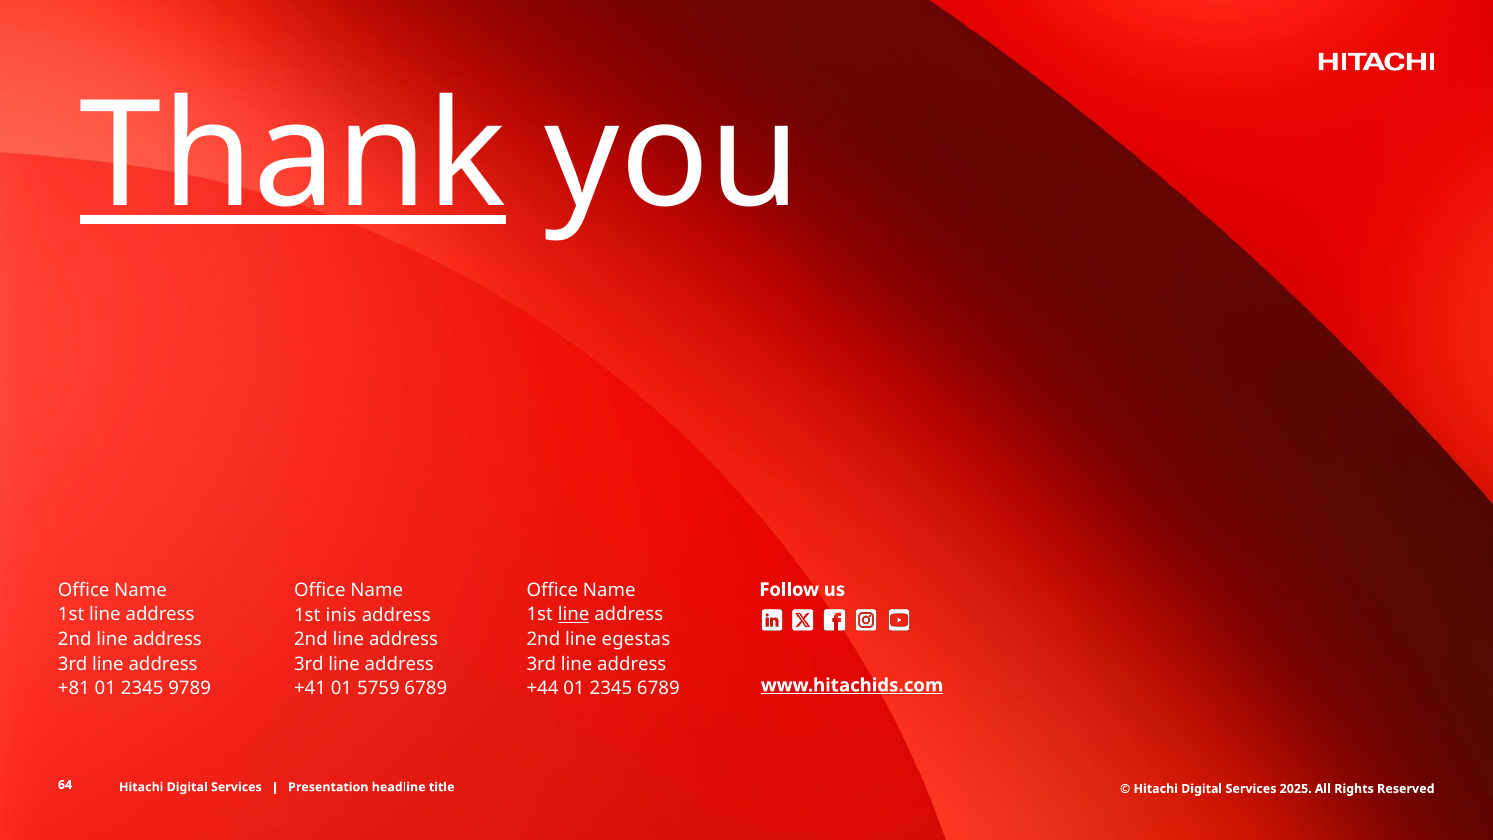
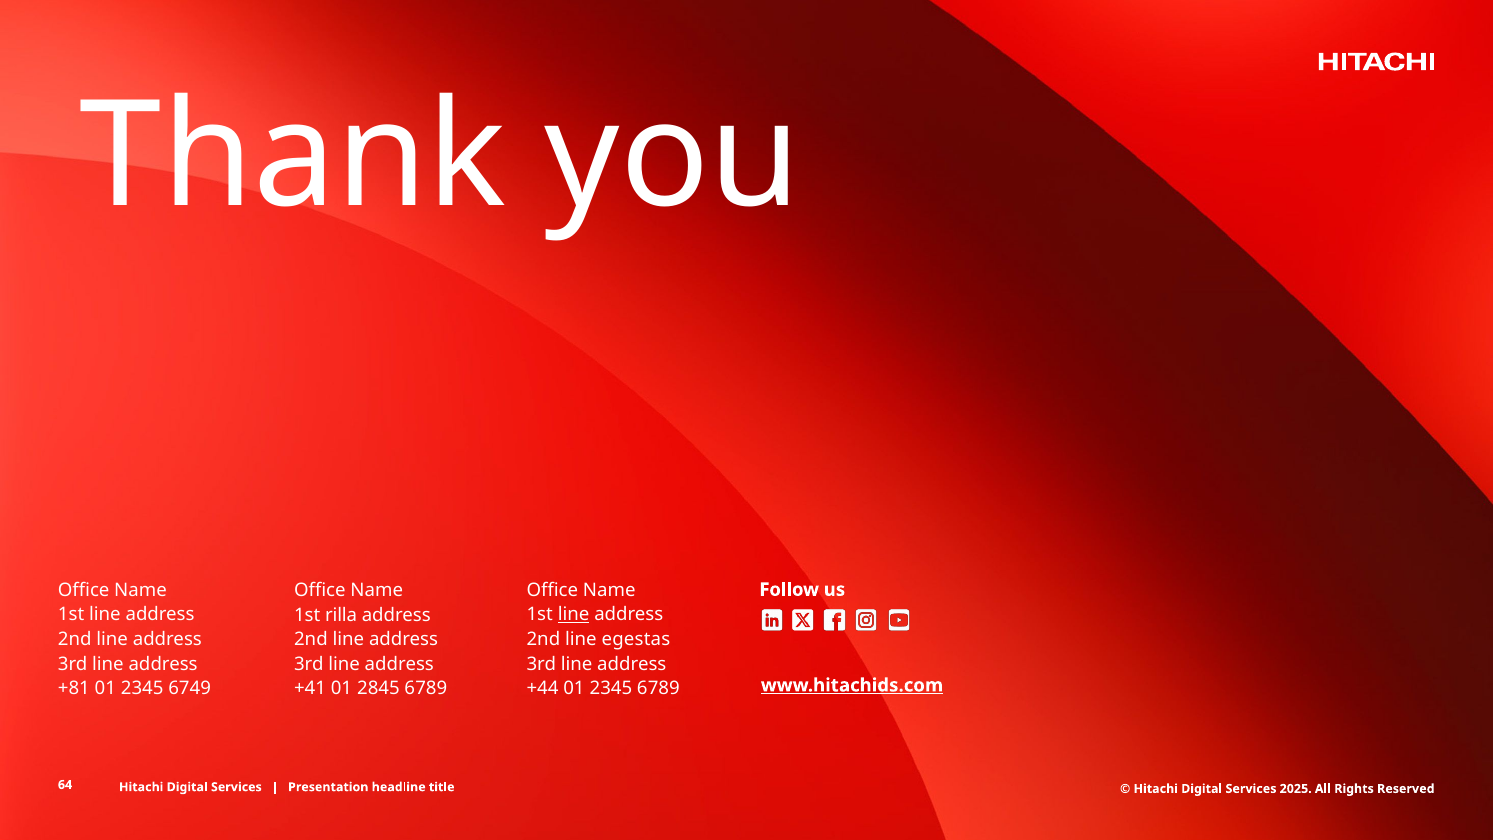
Thank underline: present -> none (293, 156)
inis: inis -> rilla (341, 615)
9789: 9789 -> 6749 (190, 688)
5759: 5759 -> 2845 (378, 689)
